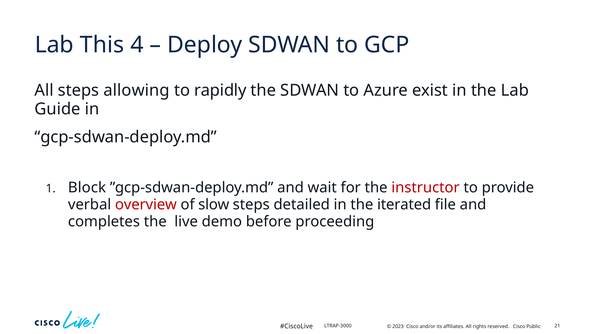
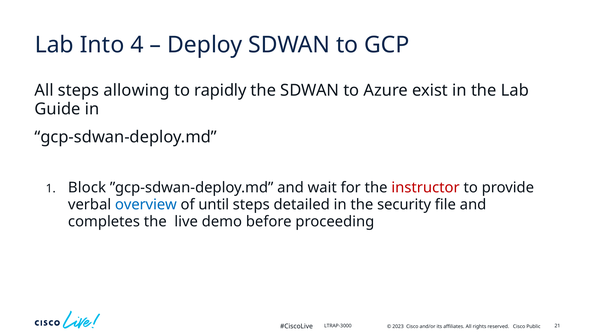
This: This -> Into (102, 45)
overview colour: red -> blue (146, 204)
slow: slow -> until (214, 204)
iterated: iterated -> security (404, 204)
